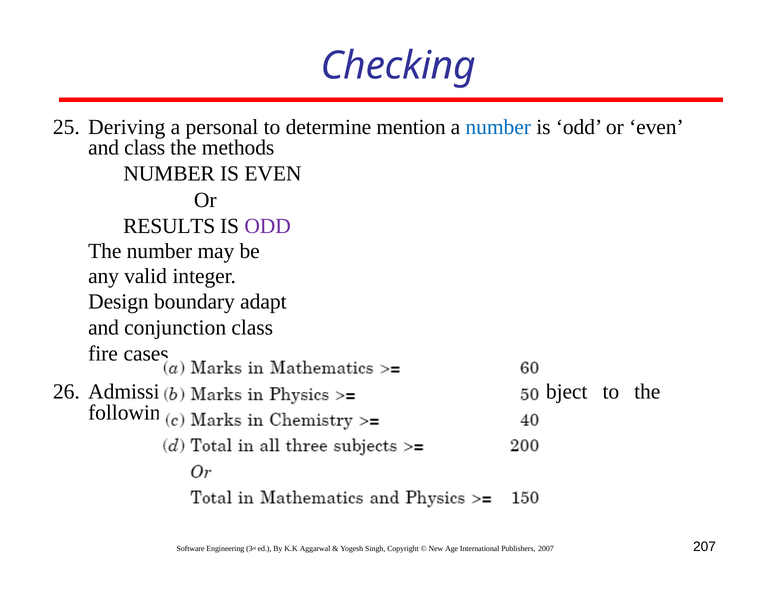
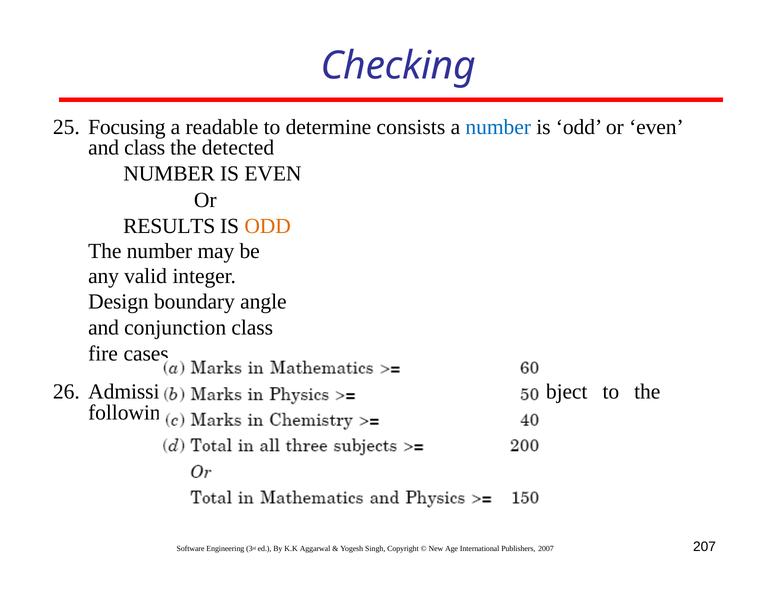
Deriving: Deriving -> Focusing (127, 127)
personal: personal -> readable (222, 127)
mention: mention -> consists (411, 127)
methods: methods -> detected (238, 148)
ODD colour: purple -> orange (268, 226)
adapt: adapt -> angle (263, 302)
